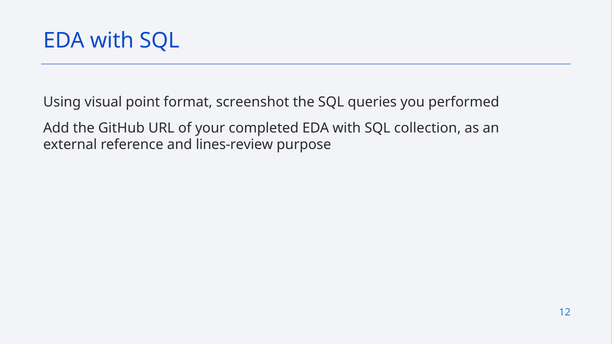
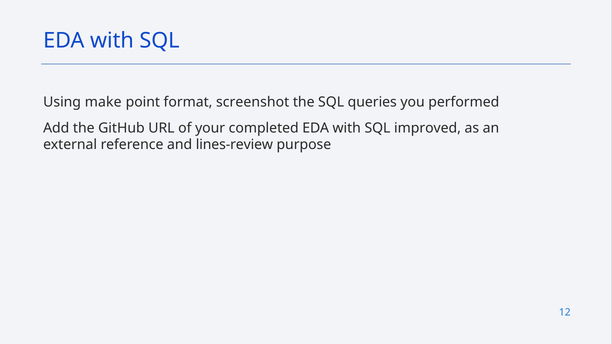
visual: visual -> make (103, 102)
collection: collection -> improved (428, 128)
